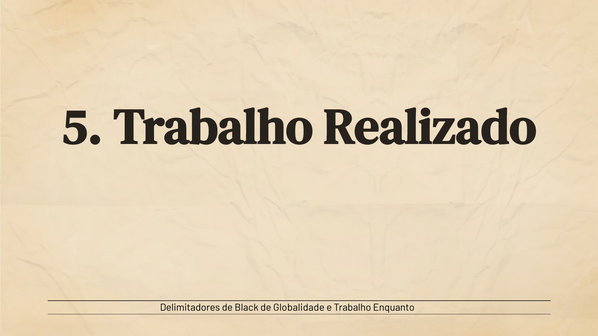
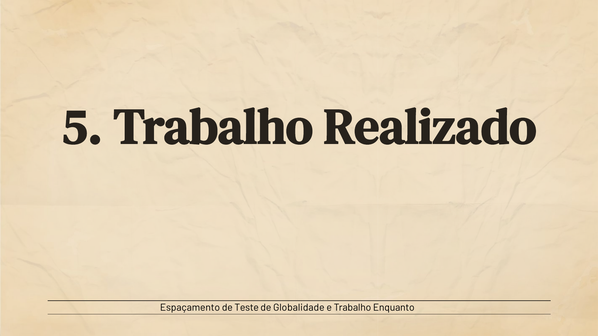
Delimitadores: Delimitadores -> Espaçamento (190, 308)
Black: Black -> Teste (247, 308)
